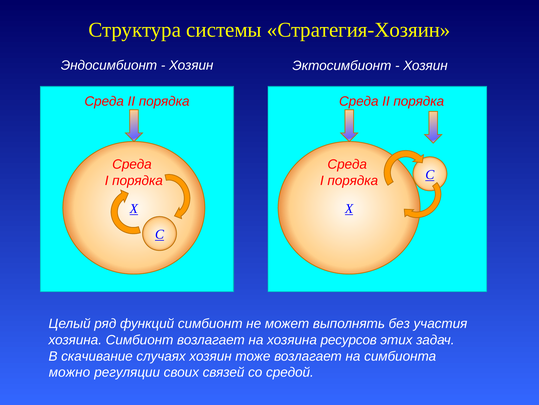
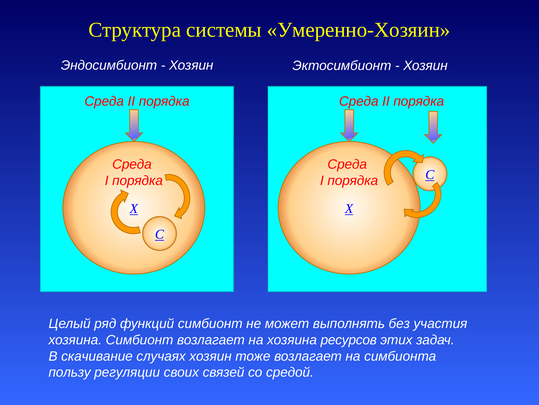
Стратегия-Хозяин: Стратегия-Хозяин -> Умеренно-Хозяин (359, 30)
можно: можно -> пользу (70, 372)
